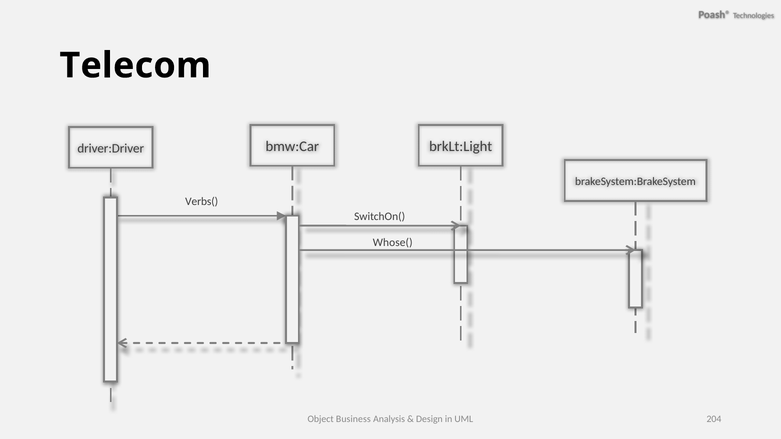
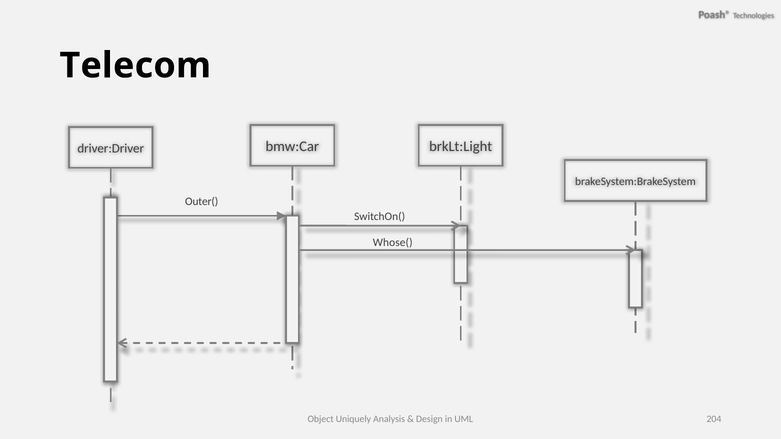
Verbs(: Verbs( -> Outer( (202, 202)
Business: Business -> Uniquely (353, 420)
